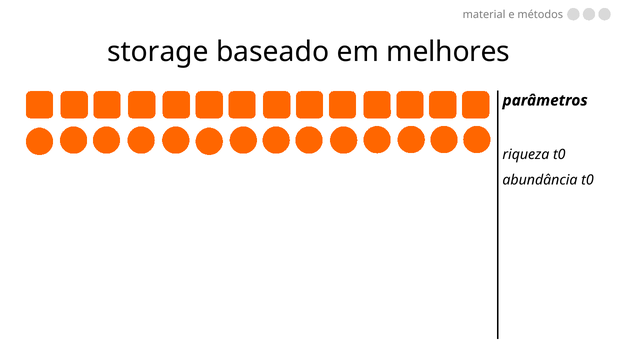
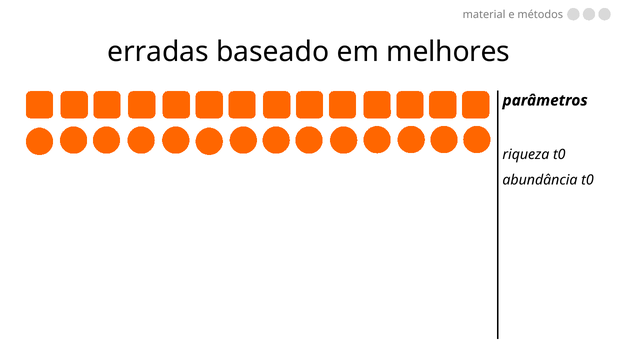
storage: storage -> erradas (158, 52)
